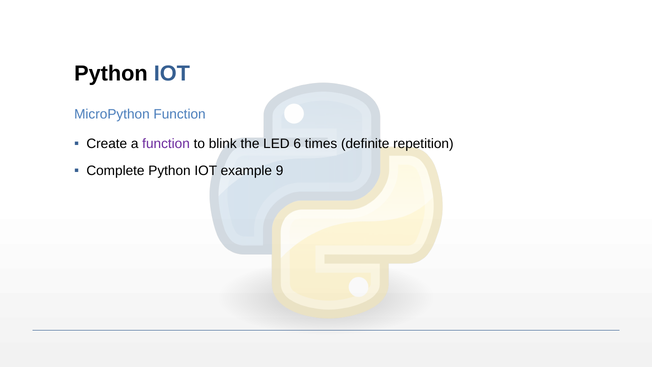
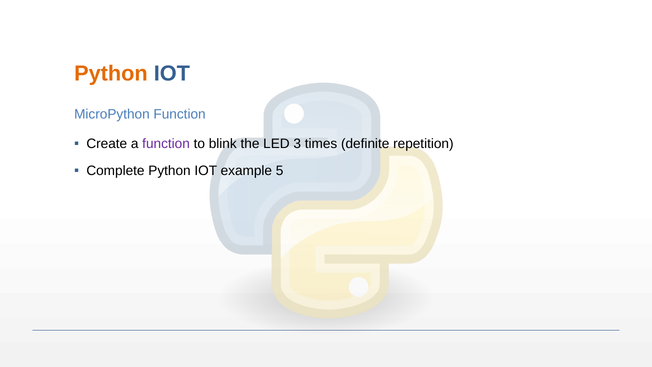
Python colour: black -> orange (111, 74)
6: 6 -> 3 (297, 144)
9: 9 -> 5 (280, 171)
